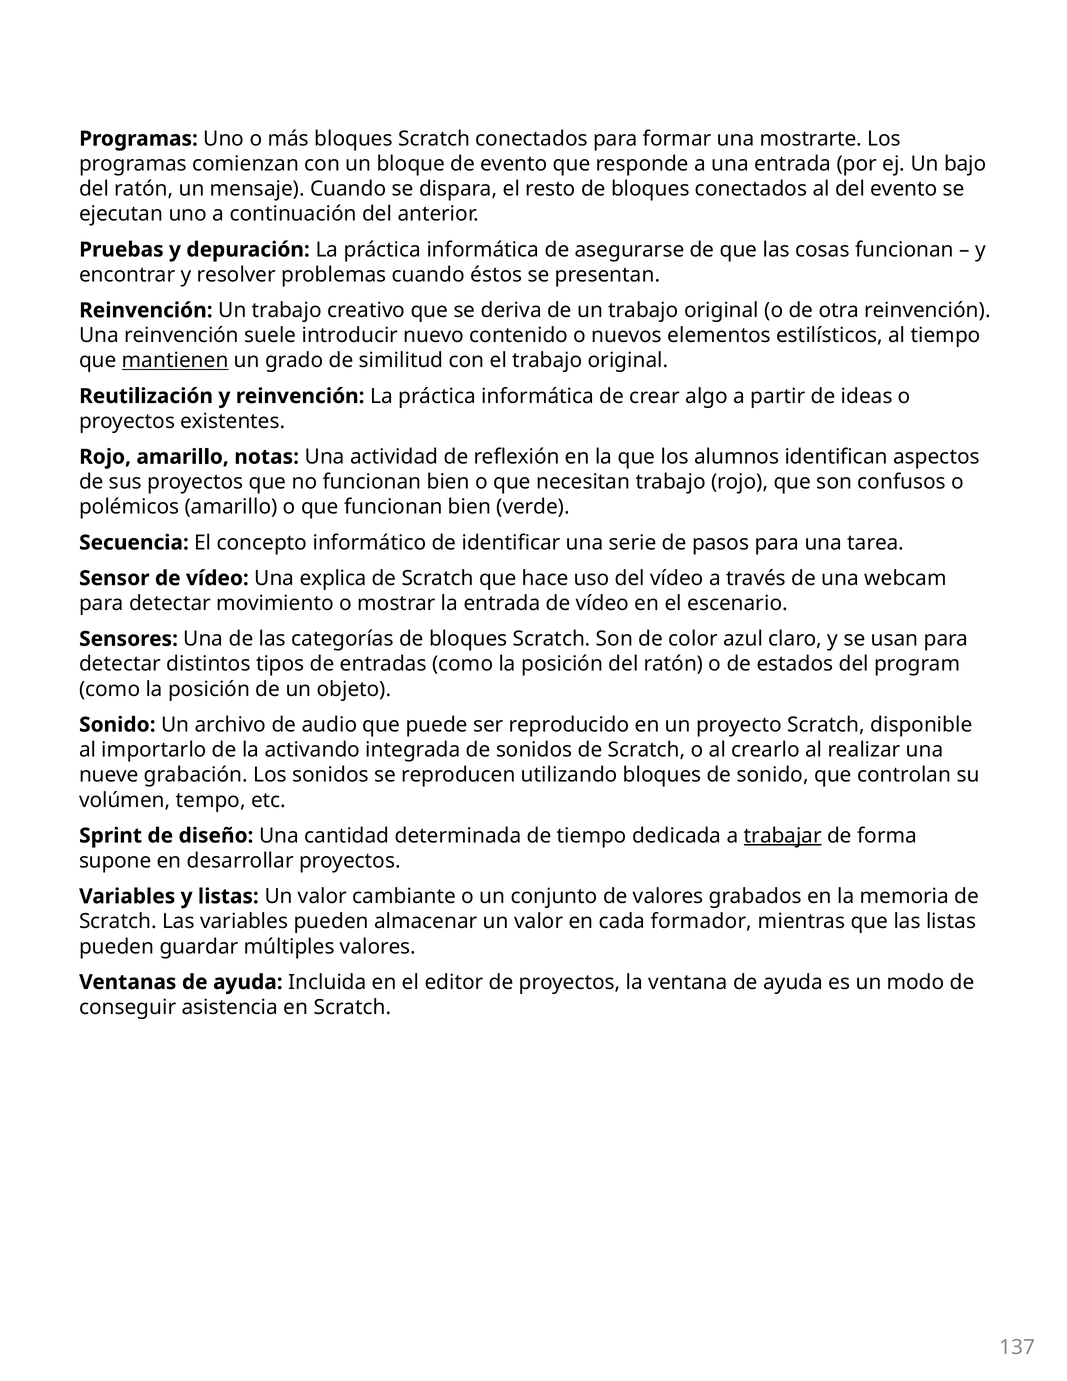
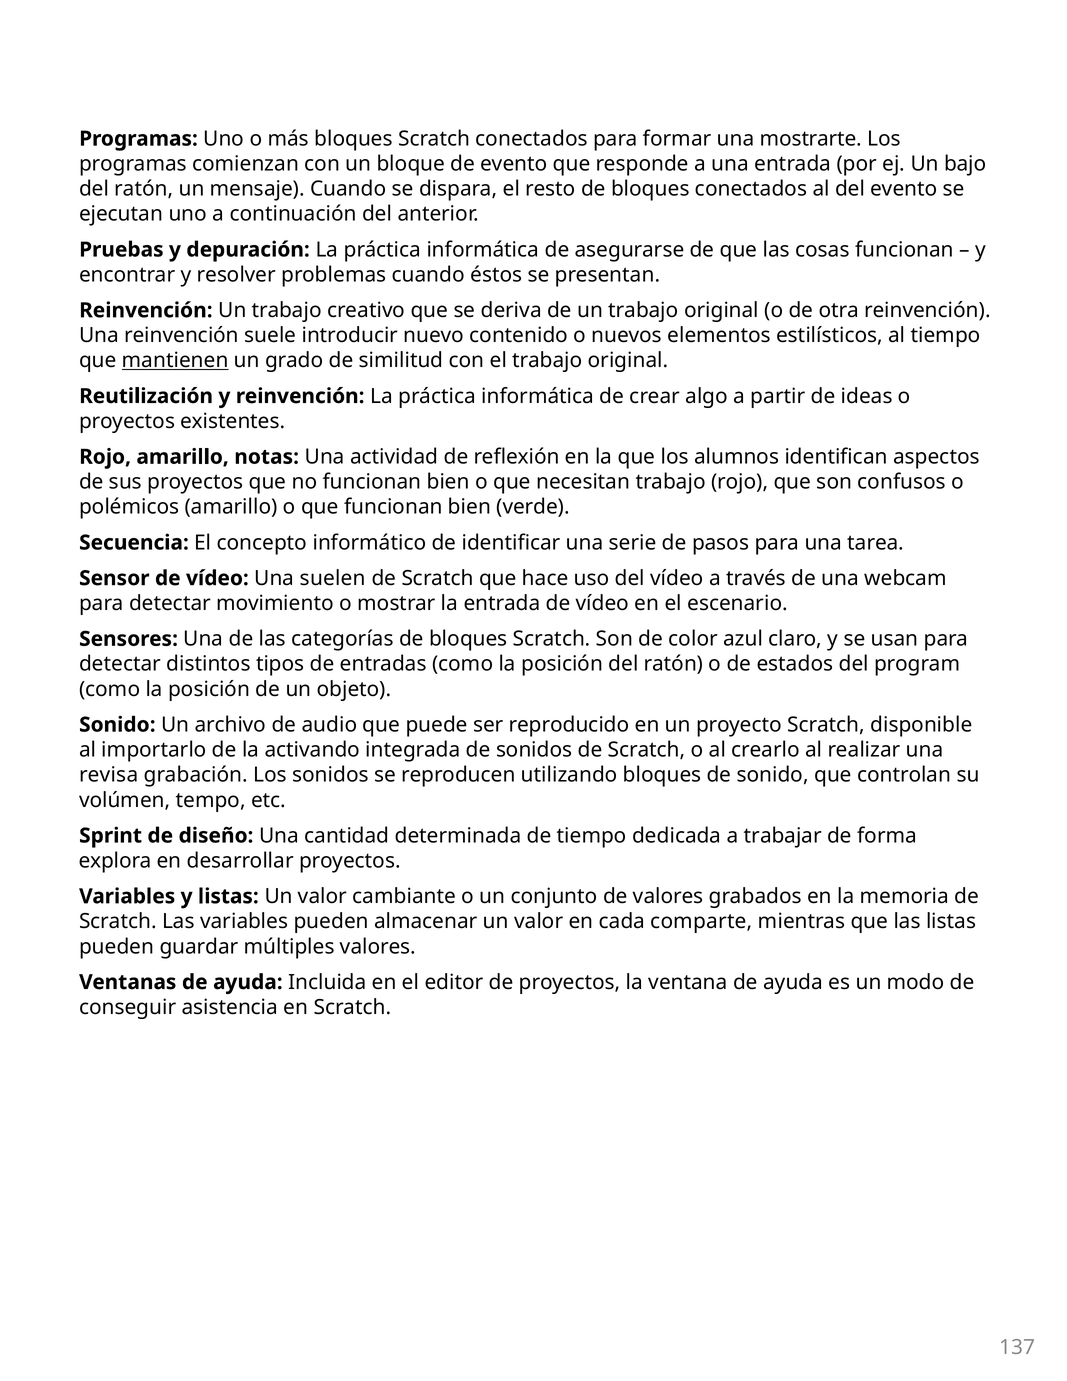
explica: explica -> suelen (333, 578)
nueve: nueve -> revisa (109, 775)
trabajar underline: present -> none (783, 836)
supone: supone -> explora (115, 861)
formador: formador -> comparte (701, 921)
